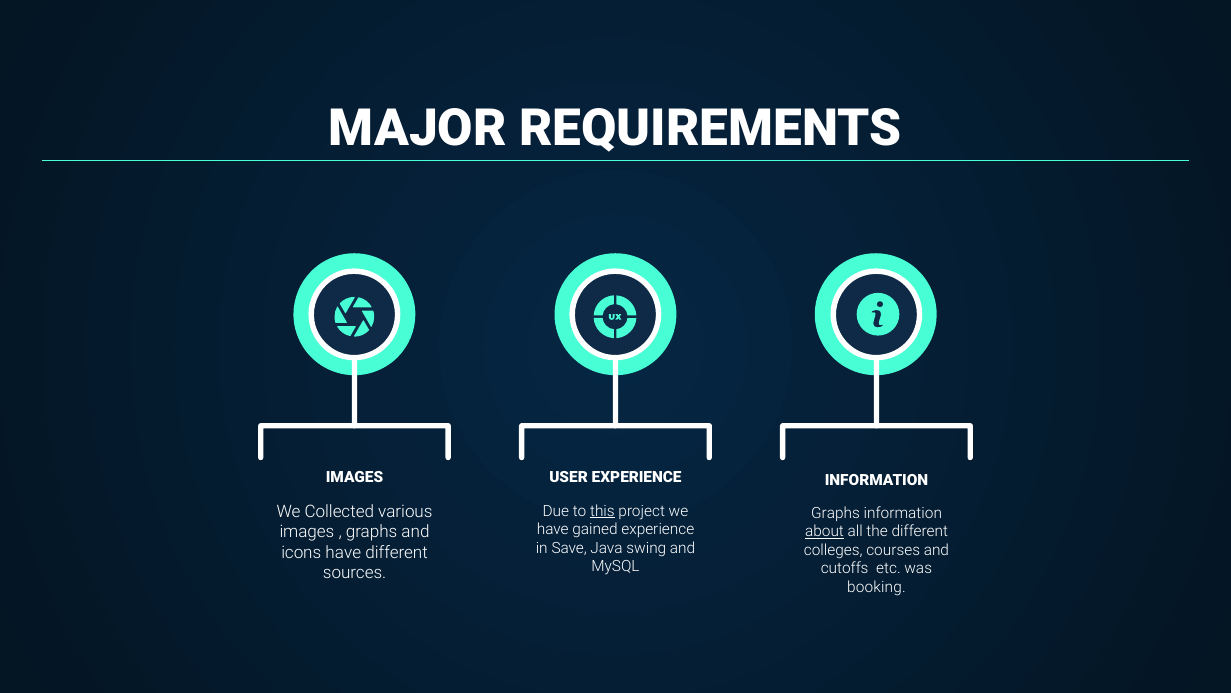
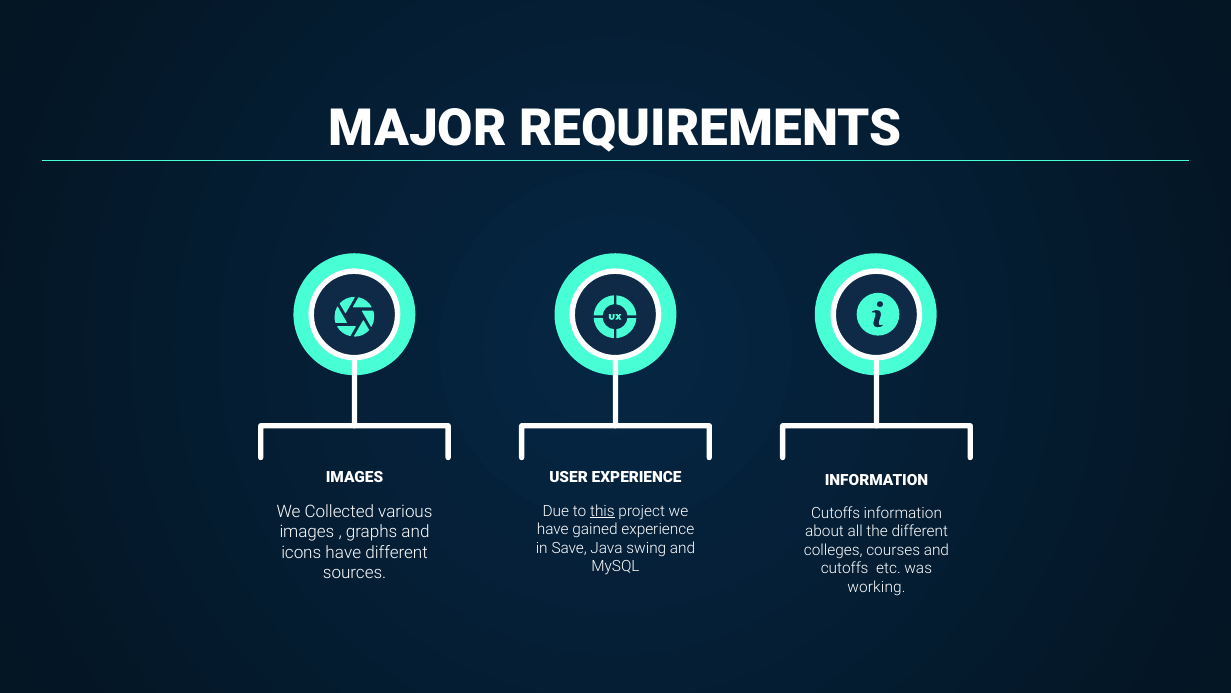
Graphs: Graphs -> Cutoffs (836, 513)
about underline: present -> none (825, 531)
booking: booking -> working (876, 587)
